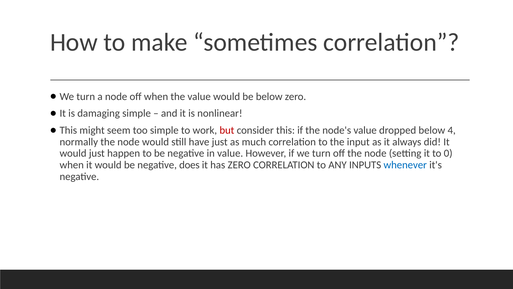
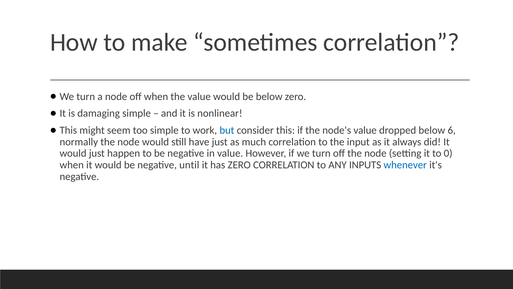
but colour: red -> blue (227, 130)
4: 4 -> 6 (452, 130)
does: does -> until (189, 165)
